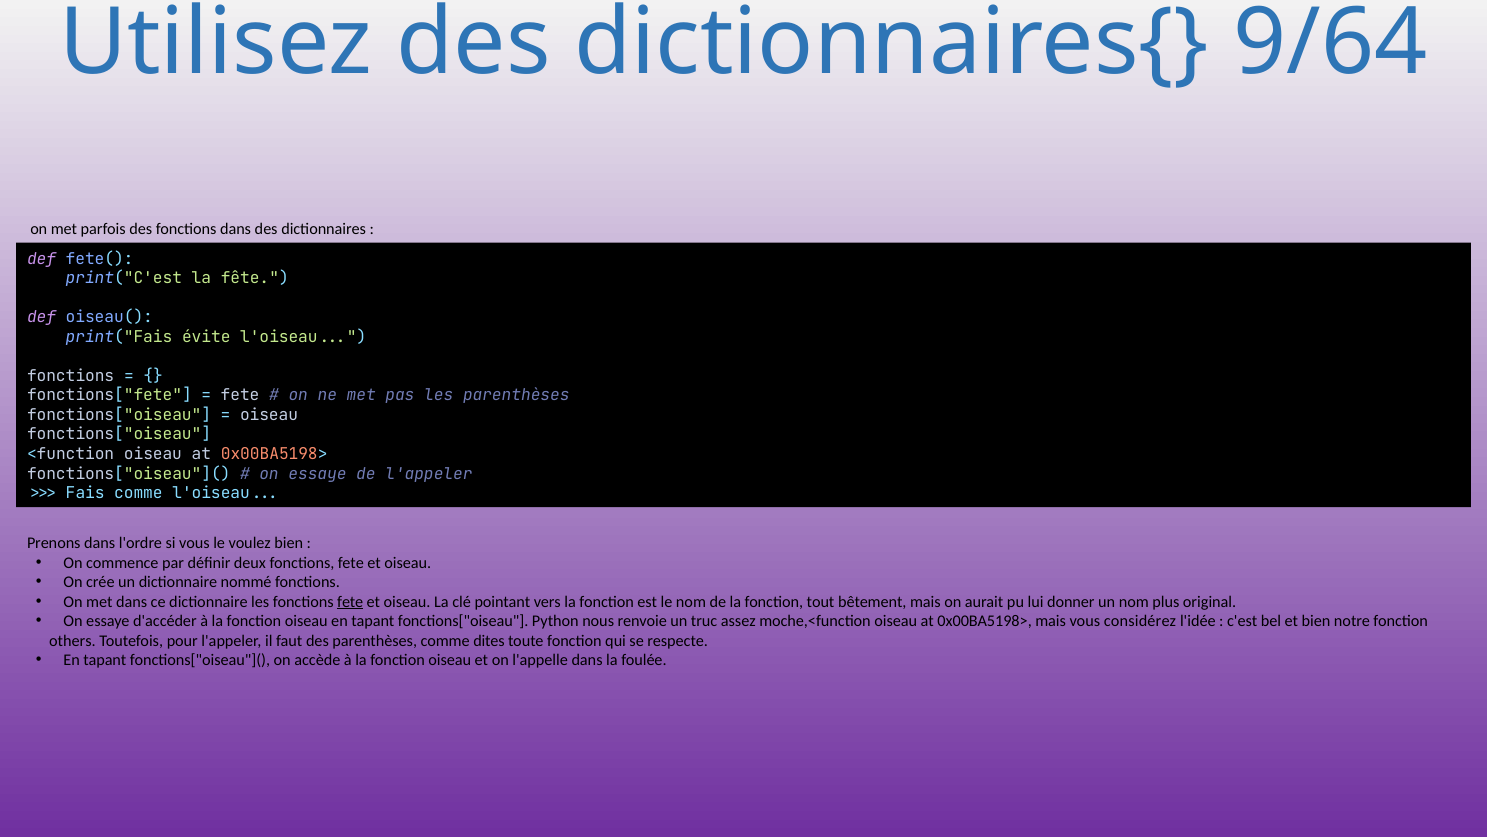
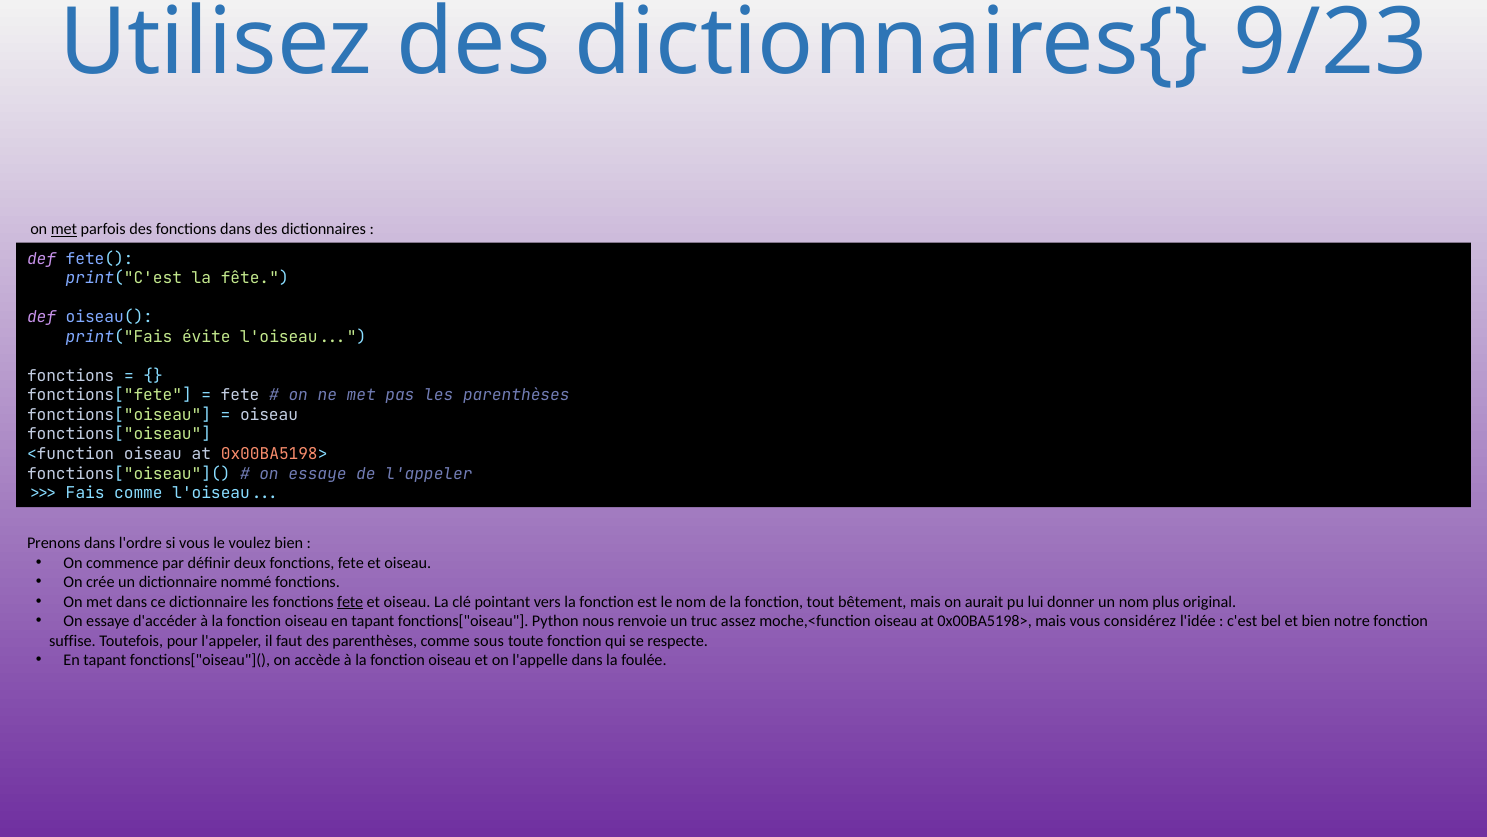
9/64: 9/64 -> 9/23 (1330, 43)
met underline: none -> present (64, 229)
others: others -> suffise (72, 640)
dites: dites -> sous (489, 640)
